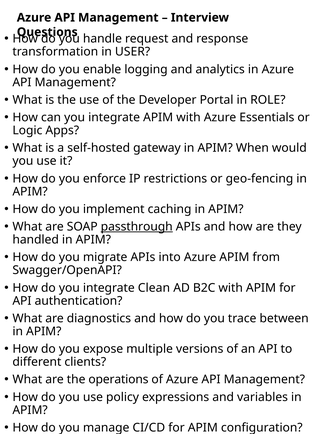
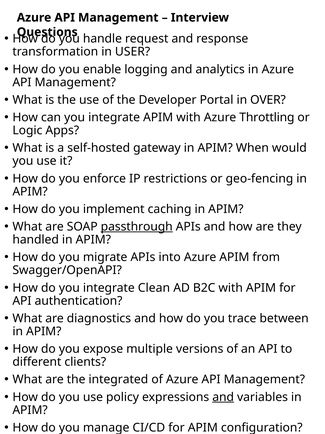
ROLE: ROLE -> OVER (268, 100)
Essentials: Essentials -> Throttling (267, 117)
operations: operations -> integrated (118, 379)
and underline: none -> present (223, 396)
